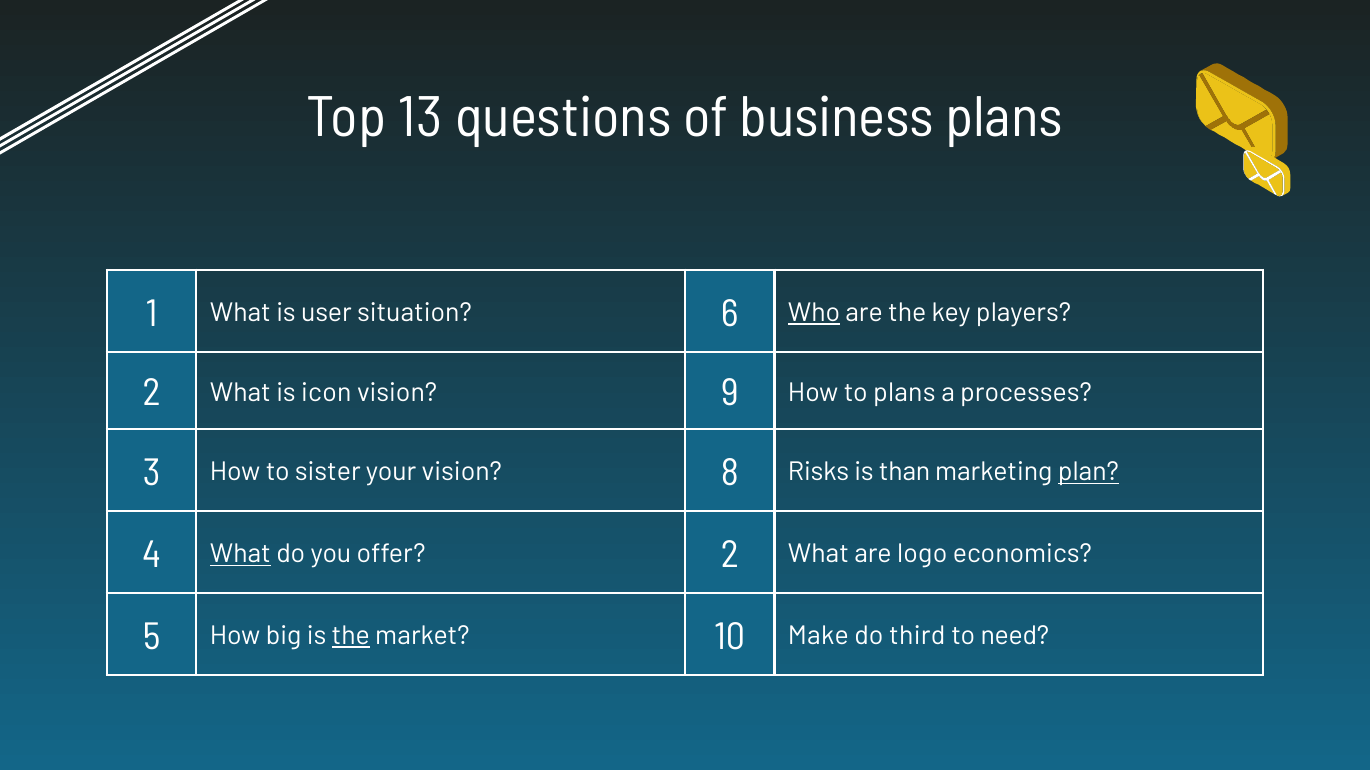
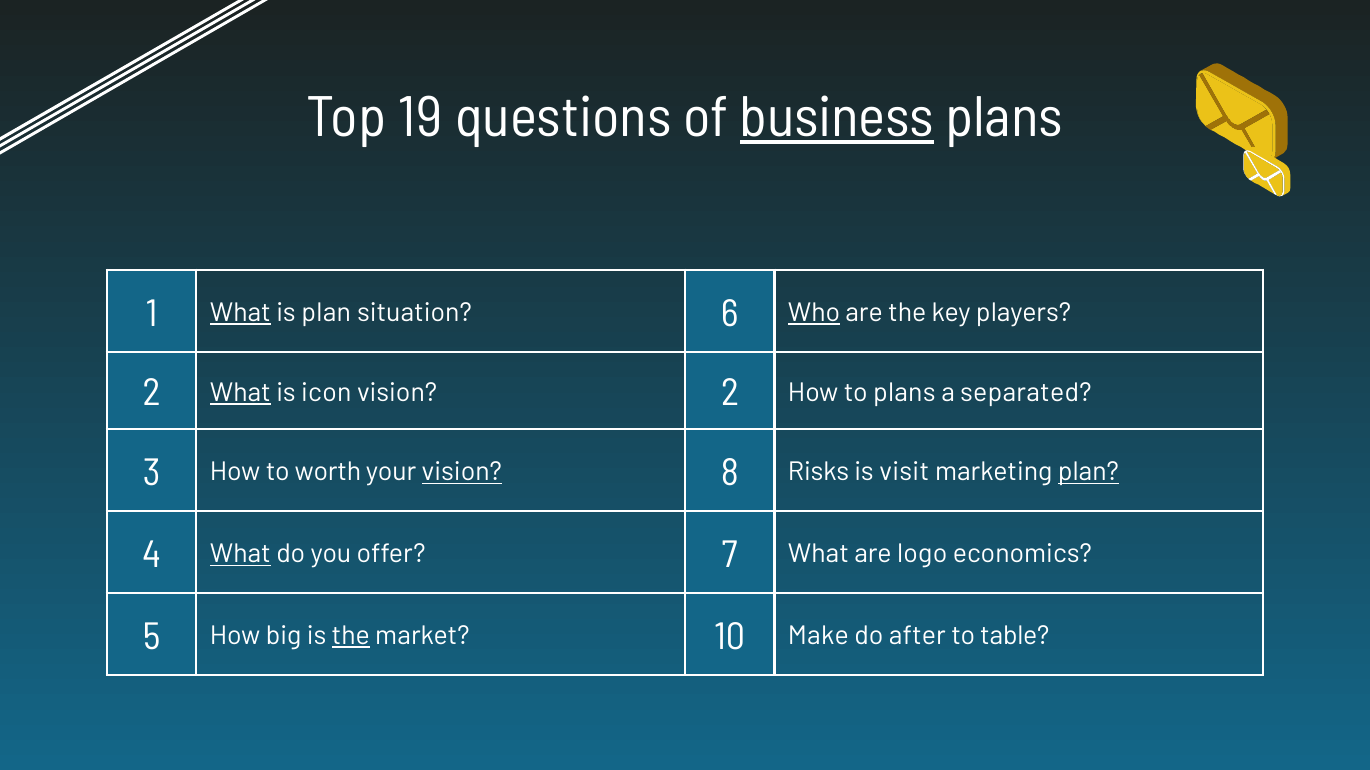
13: 13 -> 19 (420, 117)
business underline: none -> present (837, 117)
What underline: none -> present (240, 313)
is user: user -> plan (326, 313)
What underline: none -> present (240, 393)
vision 9: 9 -> 2 (730, 393)
processes: processes -> separated (1026, 393)
sister: sister -> worth (328, 472)
vision underline: none -> present (462, 472)
than: than -> visit (904, 472)
offer 2: 2 -> 7 (730, 555)
third: third -> after (917, 636)
need: need -> table (1015, 636)
